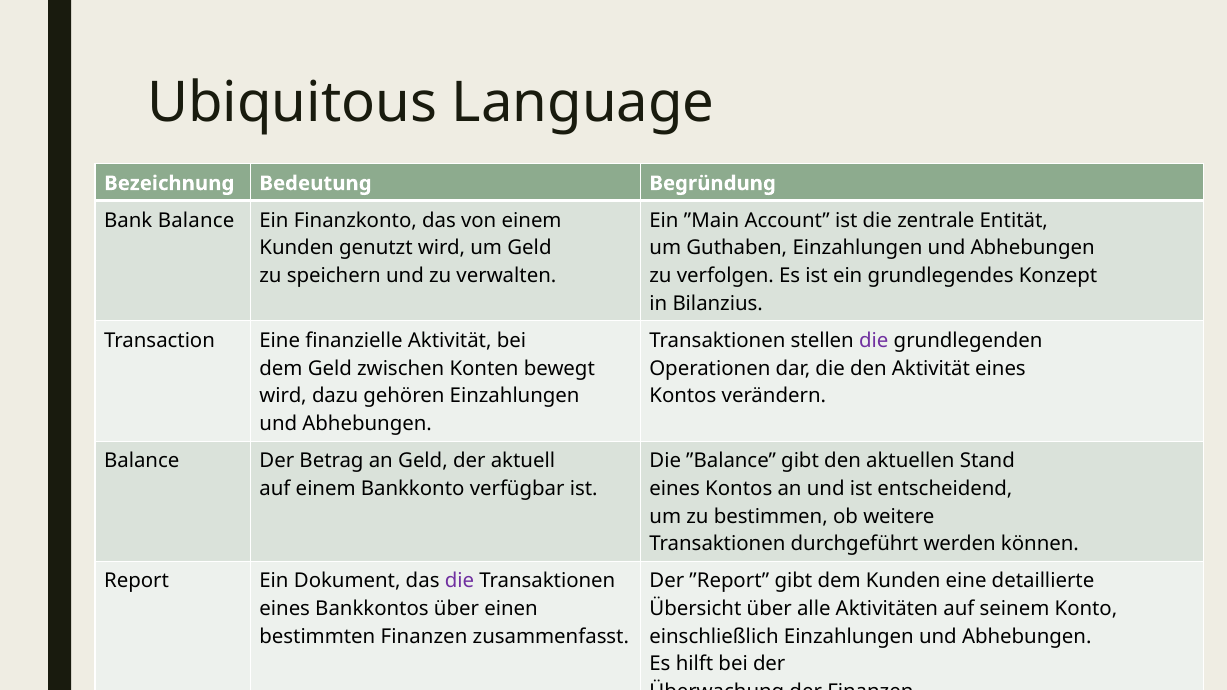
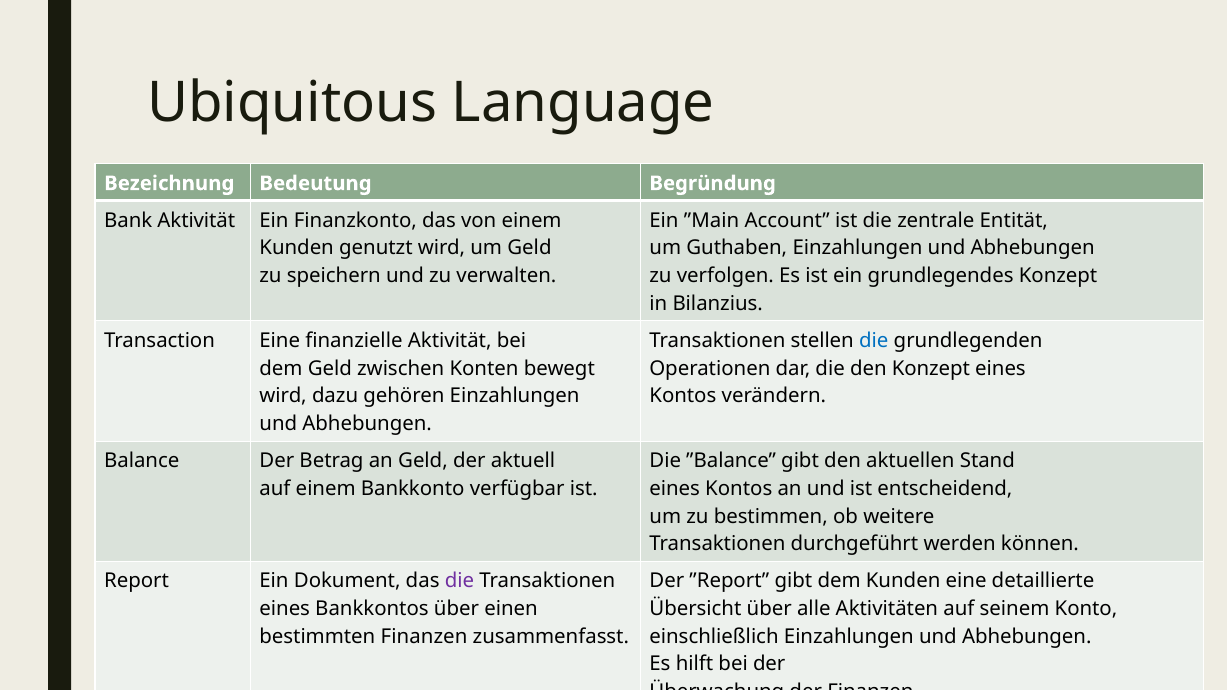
Bank Balance: Balance -> Aktivität (196, 220)
die colour: purple -> blue (874, 341)
den Aktivität: Aktivität -> Konzept (931, 368)
